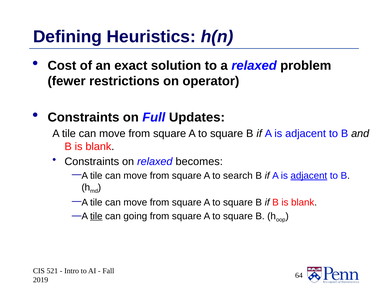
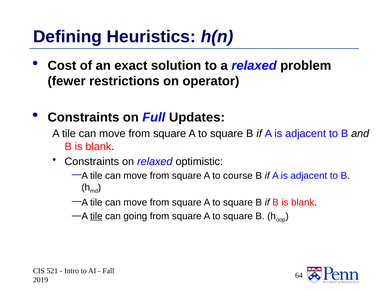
becomes: becomes -> optimistic (199, 162)
search: search -> course (238, 176)
adjacent underline: present -> none (309, 176)
